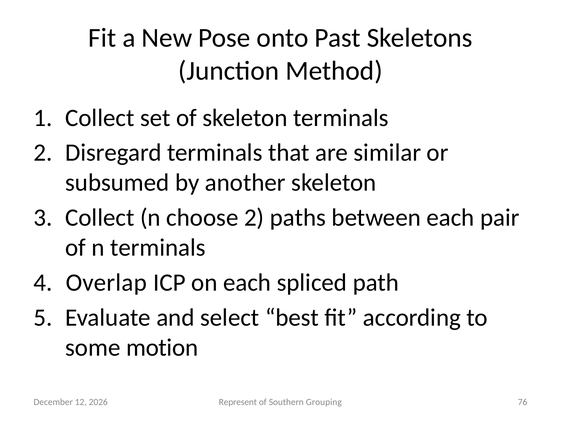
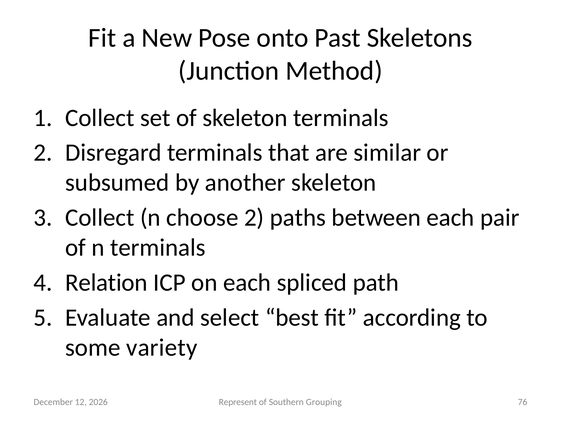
Overlap: Overlap -> Relation (106, 282)
motion: motion -> variety (162, 347)
